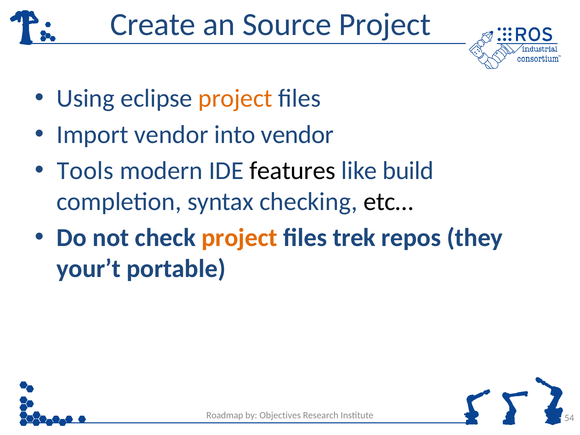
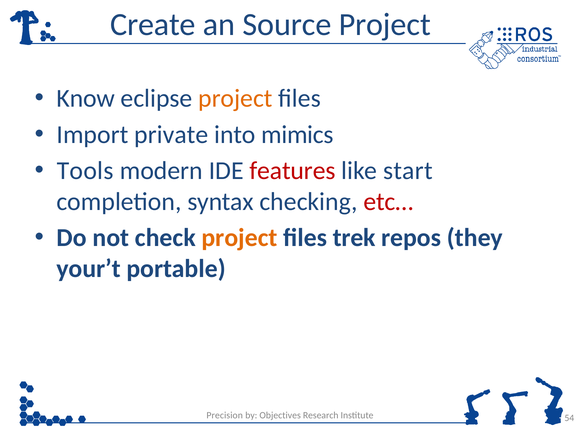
Using: Using -> Know (86, 98)
Import vendor: vendor -> private (171, 135)
into vendor: vendor -> mimics (297, 135)
features colour: black -> red (293, 171)
build: build -> start (408, 171)
etc… colour: black -> red (388, 202)
Roadmap: Roadmap -> Precision (225, 415)
